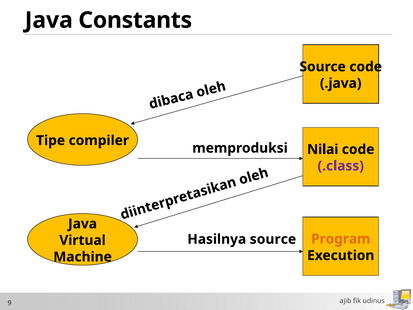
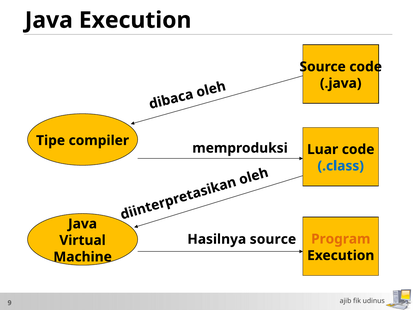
Java Constants: Constants -> Execution (135, 20)
Nilai: Nilai -> Luar (323, 149)
.class colour: purple -> blue (341, 166)
